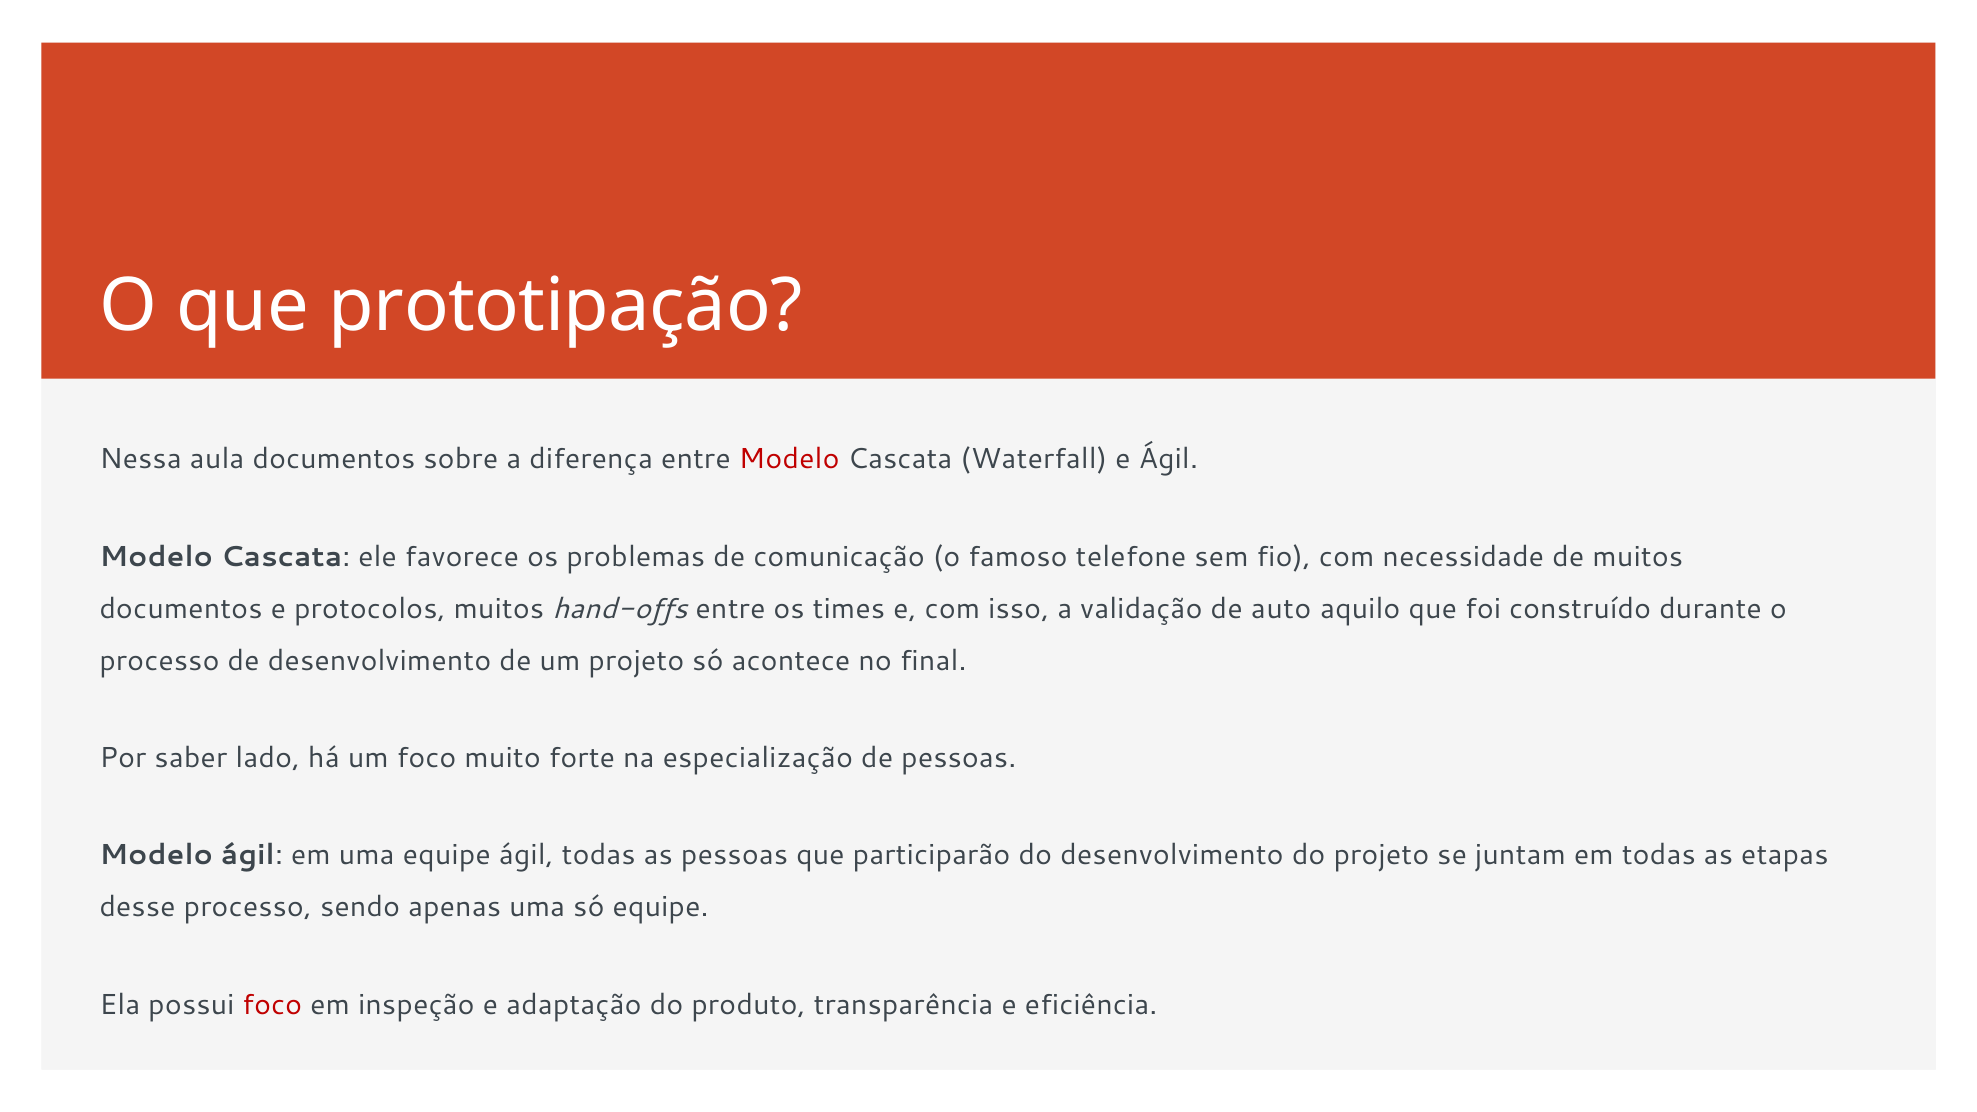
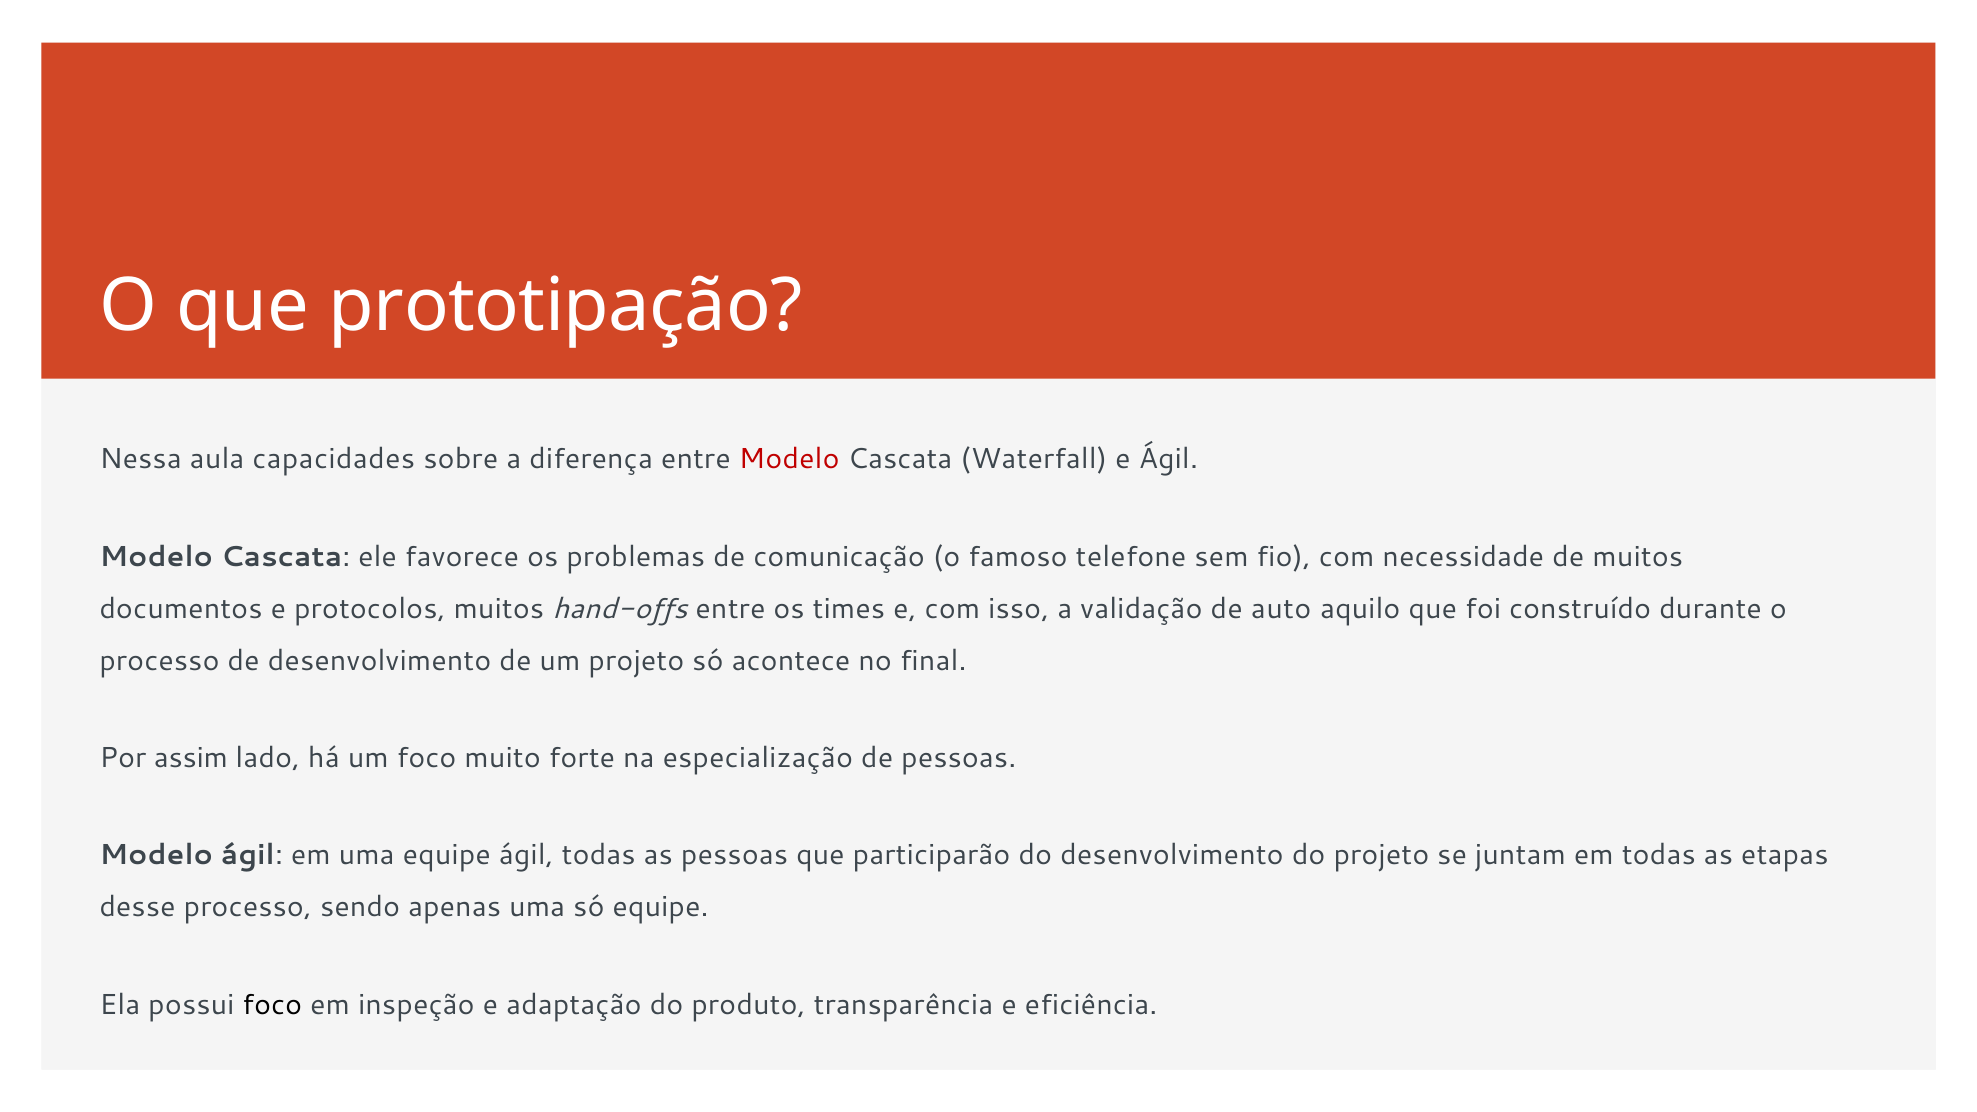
aula documentos: documentos -> capacidades (334, 459)
saber: saber -> assim (191, 758)
foco colour: red -> black (272, 1005)
